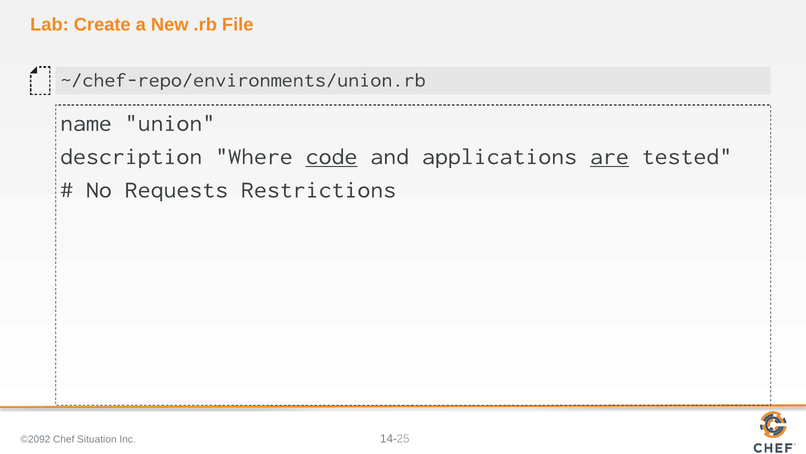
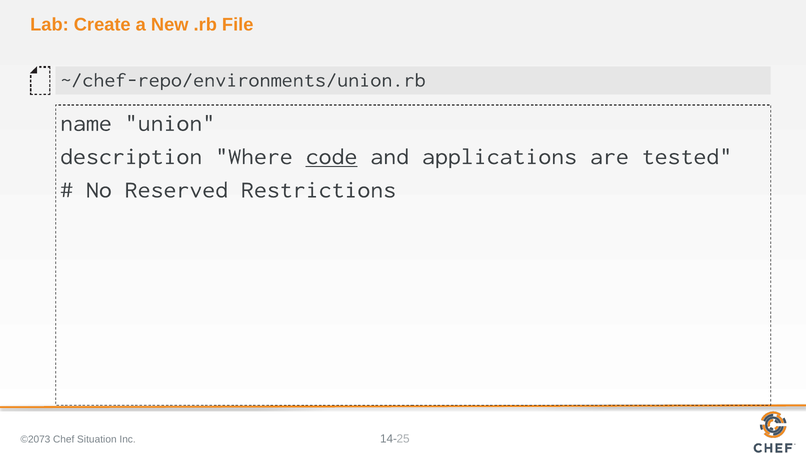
are underline: present -> none (609, 156)
Requests: Requests -> Reserved (176, 189)
©2092: ©2092 -> ©2073 (35, 439)
